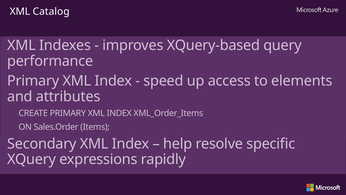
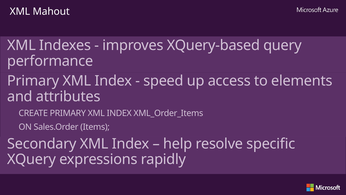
Catalog: Catalog -> Mahout (51, 11)
